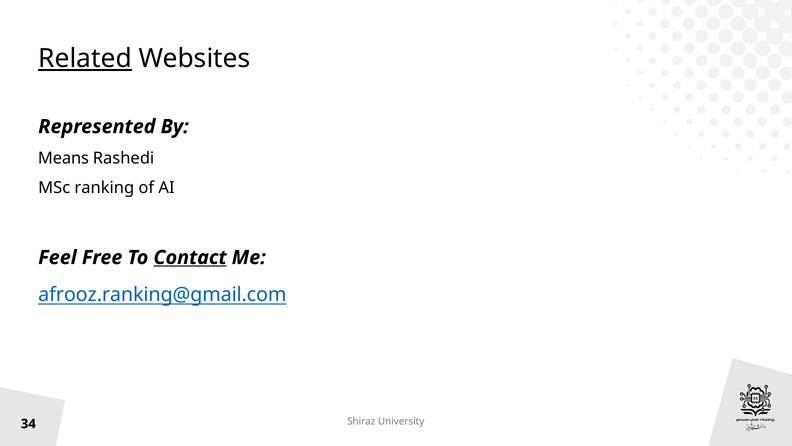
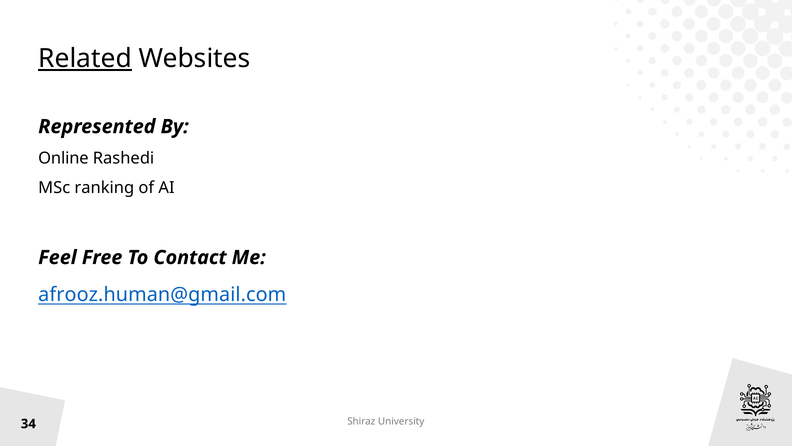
Means: Means -> Online (63, 158)
Contact underline: present -> none (190, 257)
afrooz.ranking@gmail.com: afrooz.ranking@gmail.com -> afrooz.human@gmail.com (162, 295)
